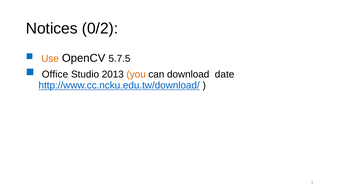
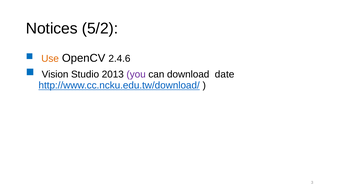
0/2: 0/2 -> 5/2 (100, 28)
5.7.5: 5.7.5 -> 2.4.6 (119, 59)
Office: Office -> Vision (55, 74)
you colour: orange -> purple (136, 74)
